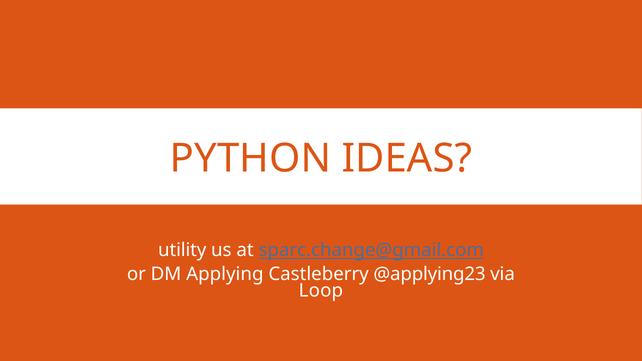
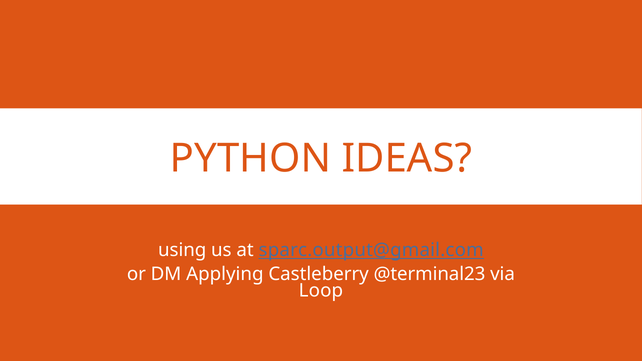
utility: utility -> using (182, 250)
sparc.change@gmail.com: sparc.change@gmail.com -> sparc.output@gmail.com (371, 250)
@applying23: @applying23 -> @terminal23 (430, 274)
